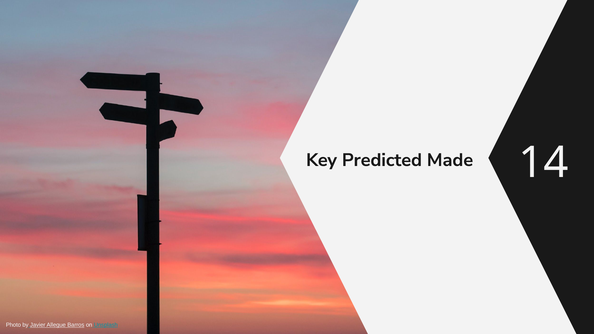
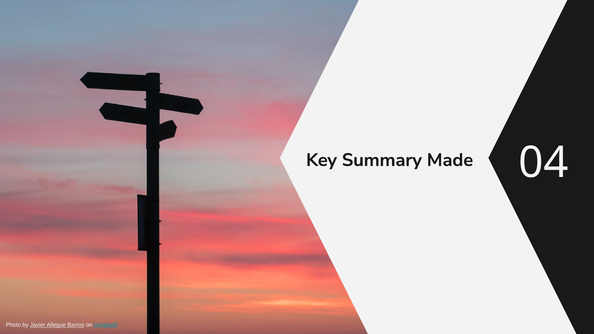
Predicted: Predicted -> Summary (382, 160)
14: 14 -> 04 (544, 163)
